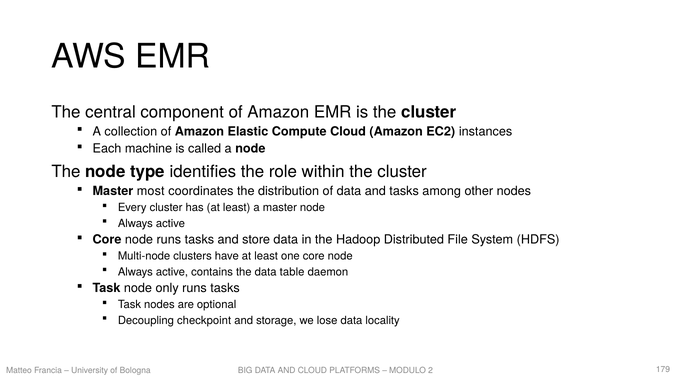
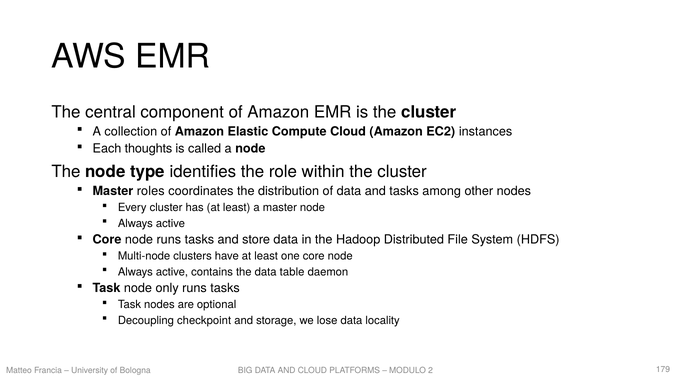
machine: machine -> thoughts (148, 149)
most: most -> roles (151, 191)
